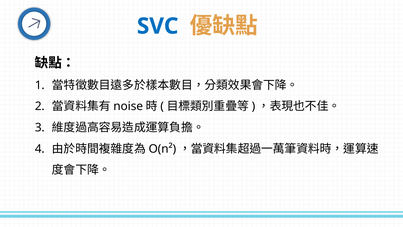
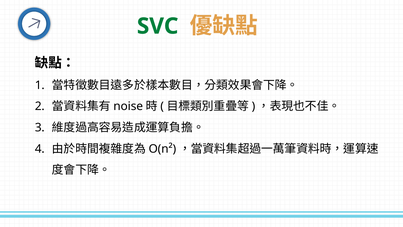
SVC colour: blue -> green (158, 26)
